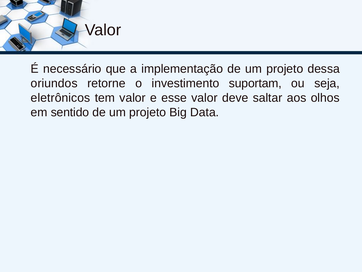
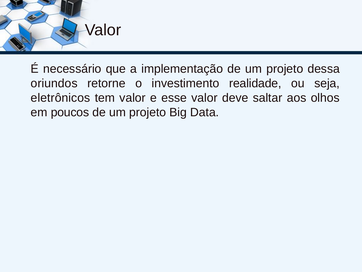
suportam: suportam -> realidade (255, 83)
sentido: sentido -> poucos (70, 112)
